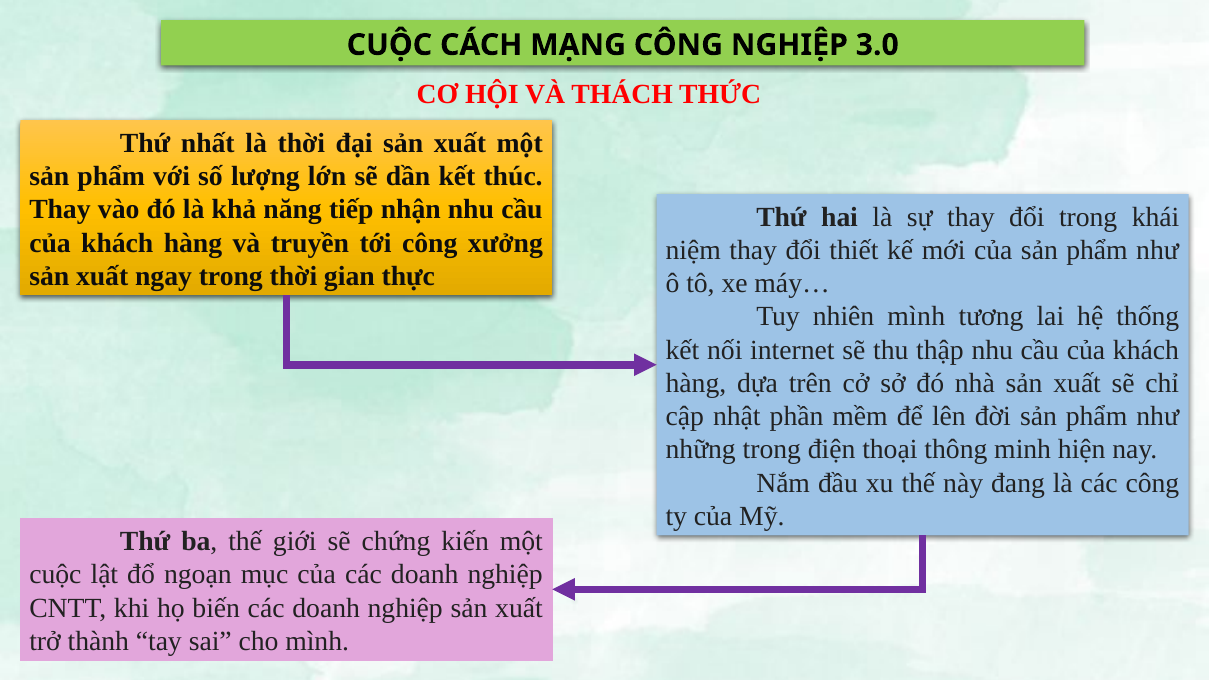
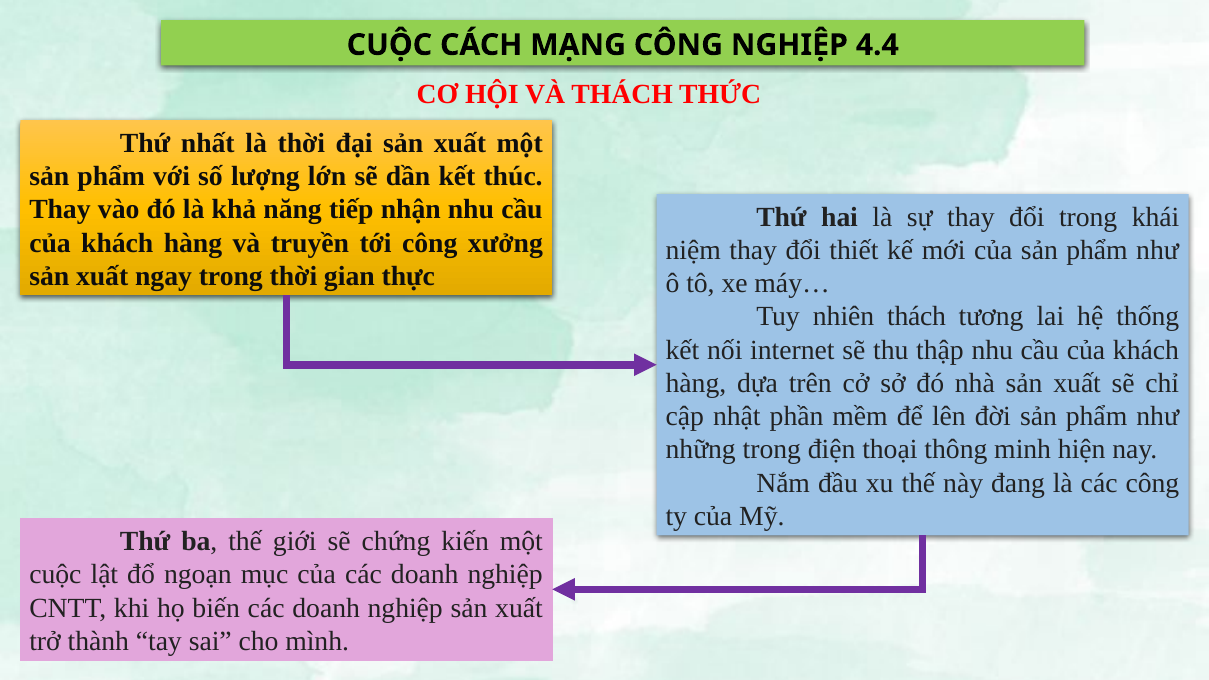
3.0: 3.0 -> 4.4 (877, 45)
nhiên mình: mình -> thách (917, 317)
